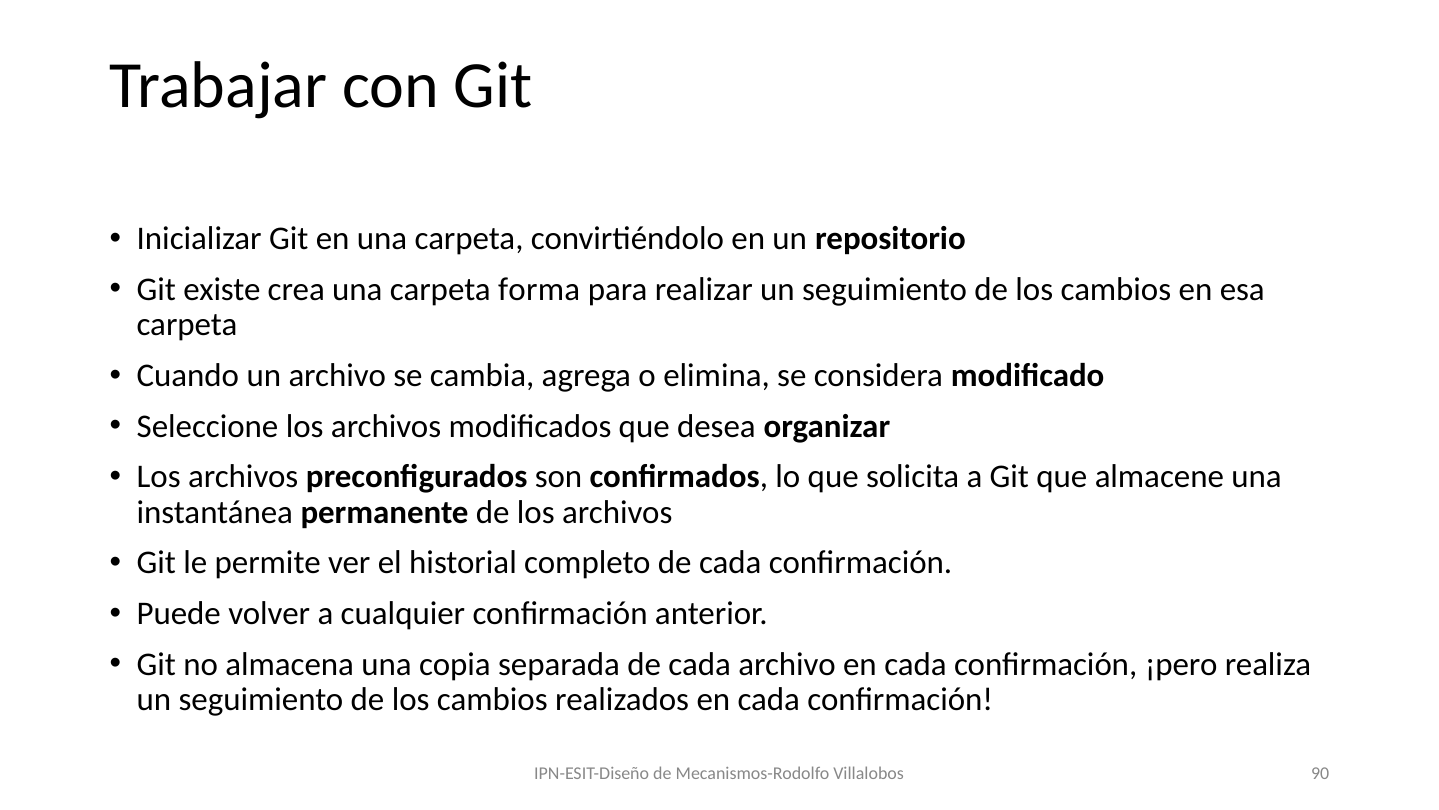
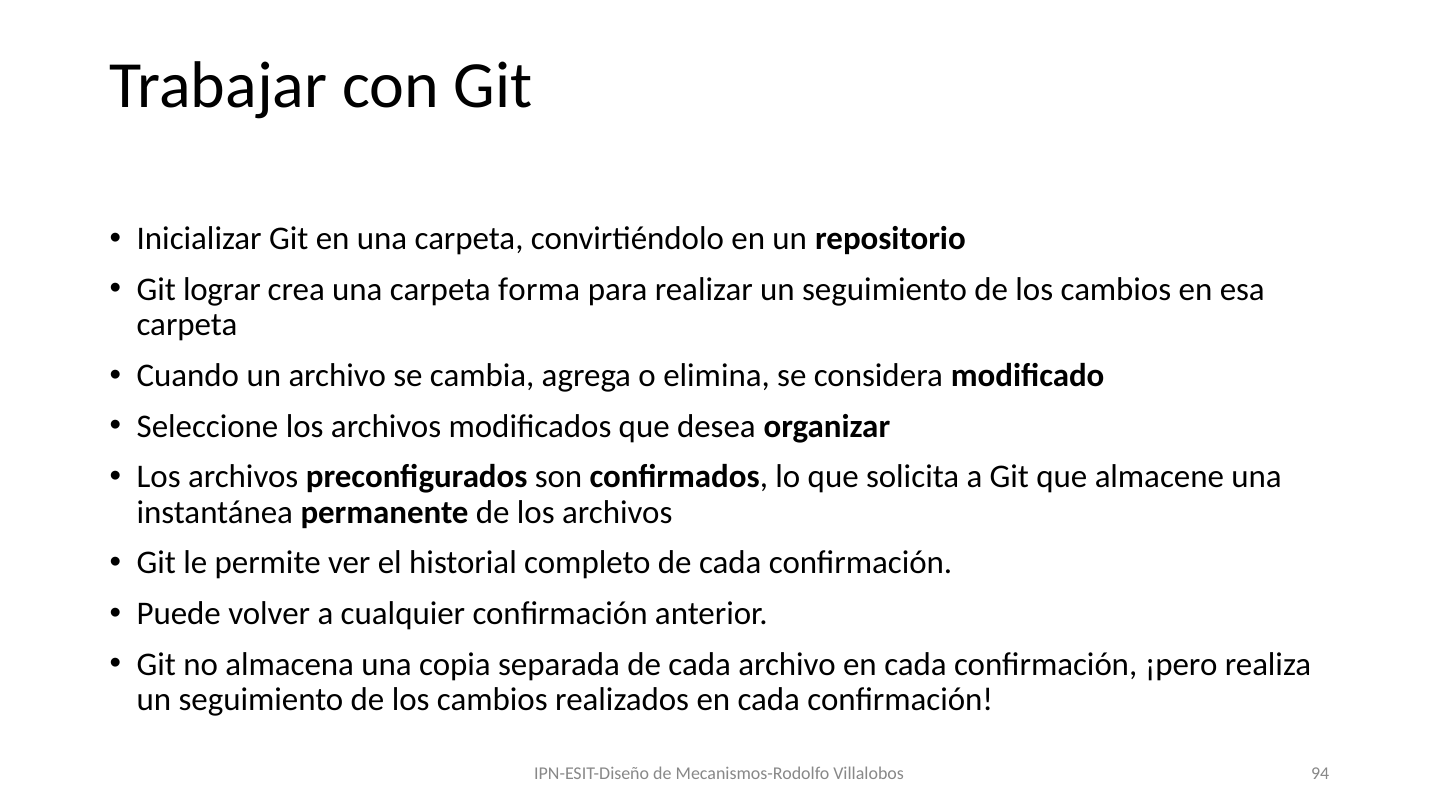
existe: existe -> lograr (222, 289)
90: 90 -> 94 (1320, 773)
